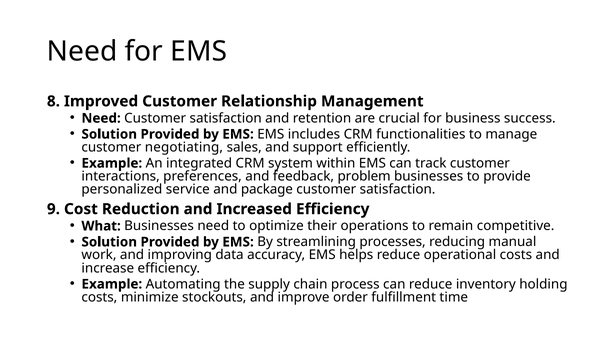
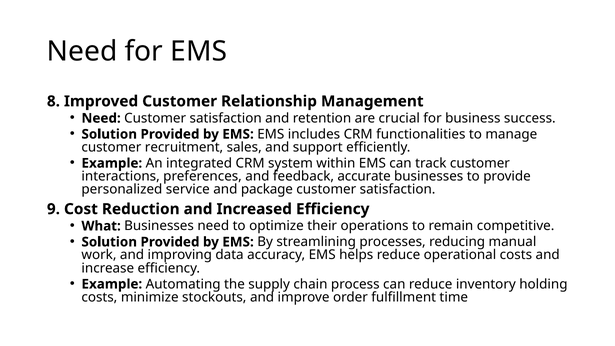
negotiating: negotiating -> recruitment (184, 147)
problem: problem -> accurate (364, 176)
